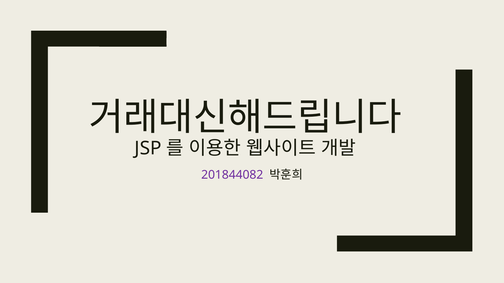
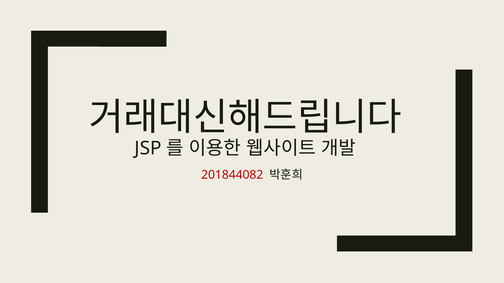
201844082 colour: purple -> red (232, 175)
